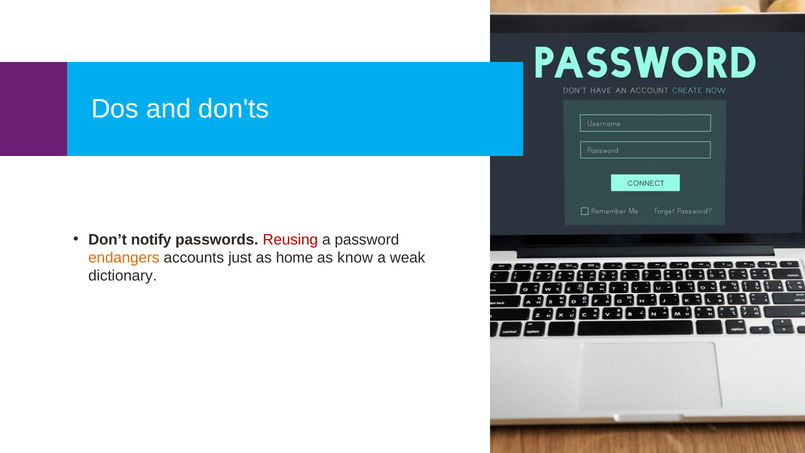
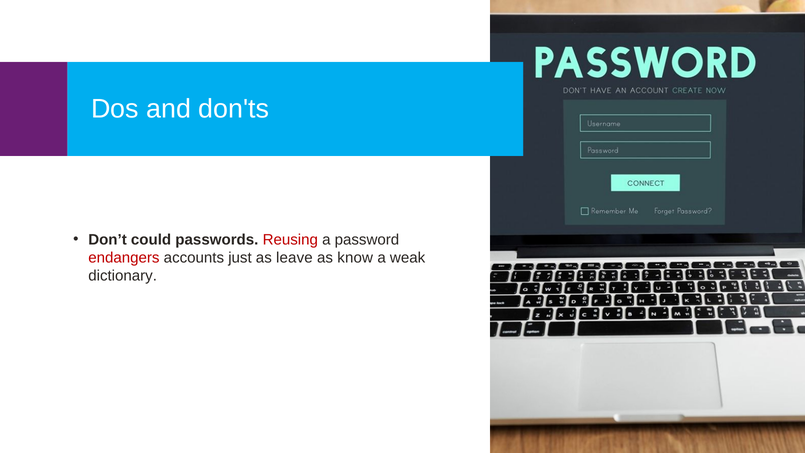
notify: notify -> could (151, 239)
endangers colour: orange -> red (124, 258)
home: home -> leave (294, 258)
